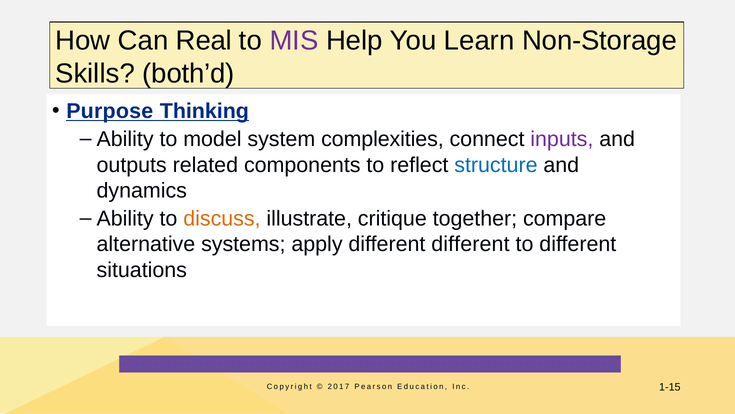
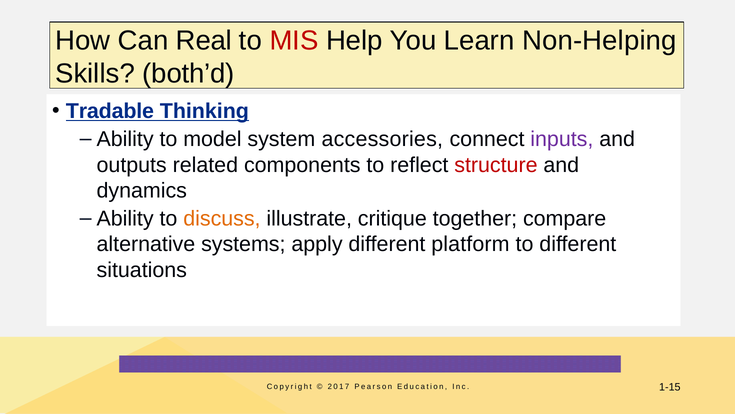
MIS colour: purple -> red (294, 40)
Non-Storage: Non-Storage -> Non-Helping (599, 40)
Purpose: Purpose -> Tradable (110, 111)
complexities: complexities -> accessories (382, 139)
structure colour: blue -> red (496, 165)
different different: different -> platform (470, 244)
